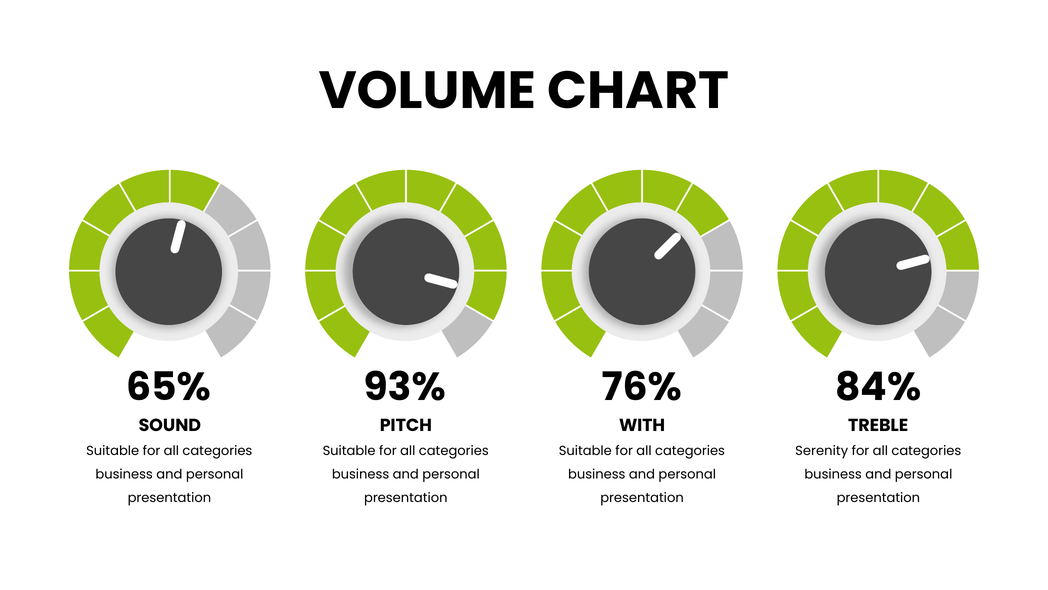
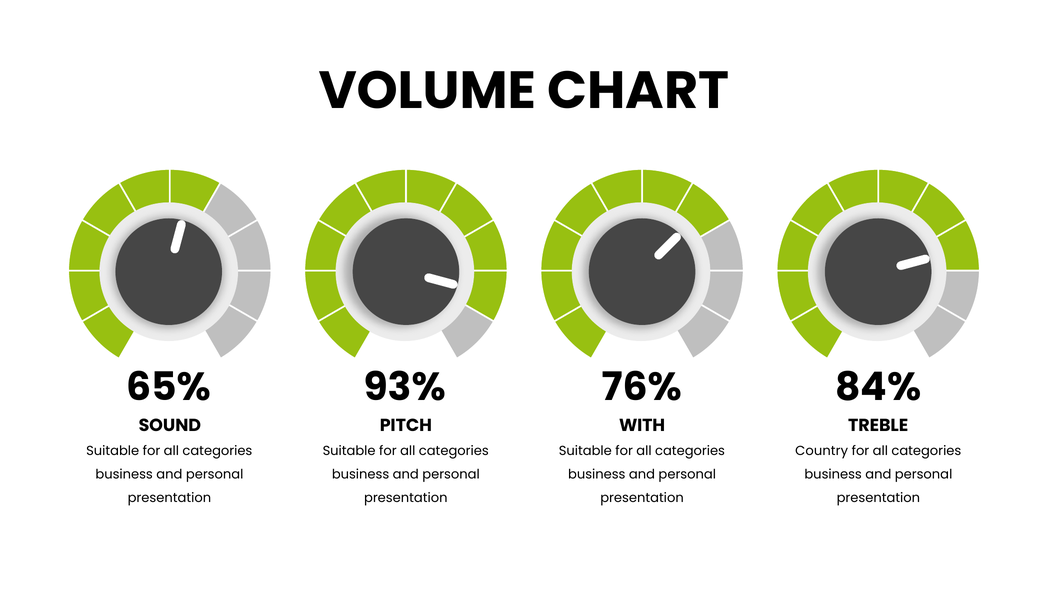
Serenity: Serenity -> Country (822, 451)
